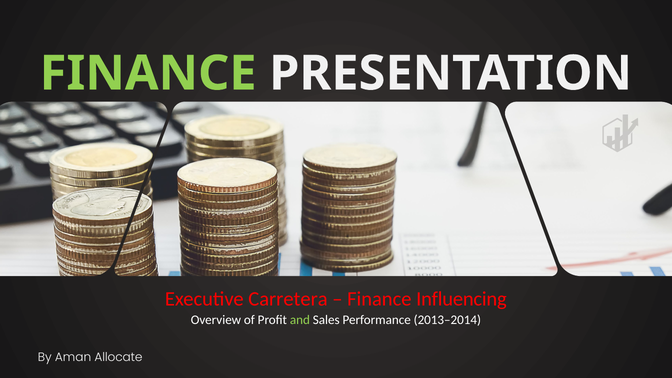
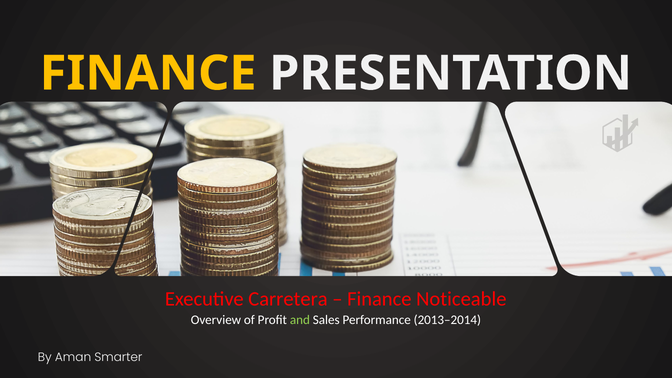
FINANCE colour: light green -> yellow (148, 73)
Influencing: Influencing -> Noticeable (461, 299)
Allocate: Allocate -> Smarter (118, 357)
